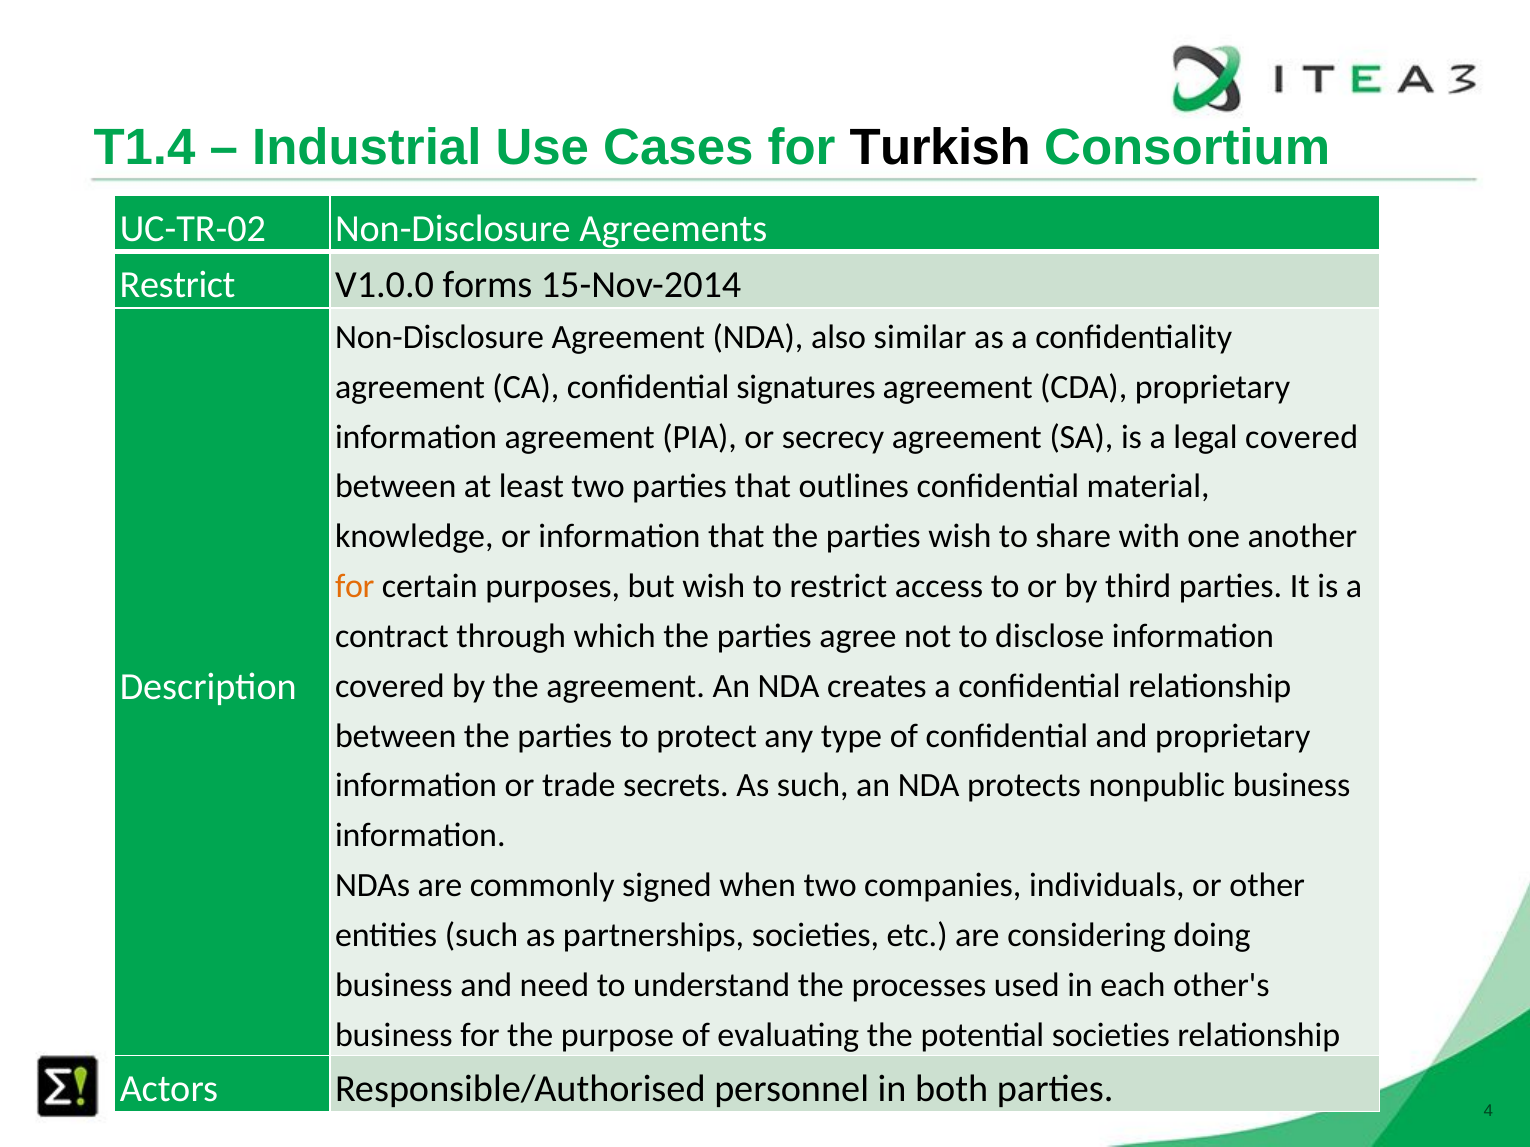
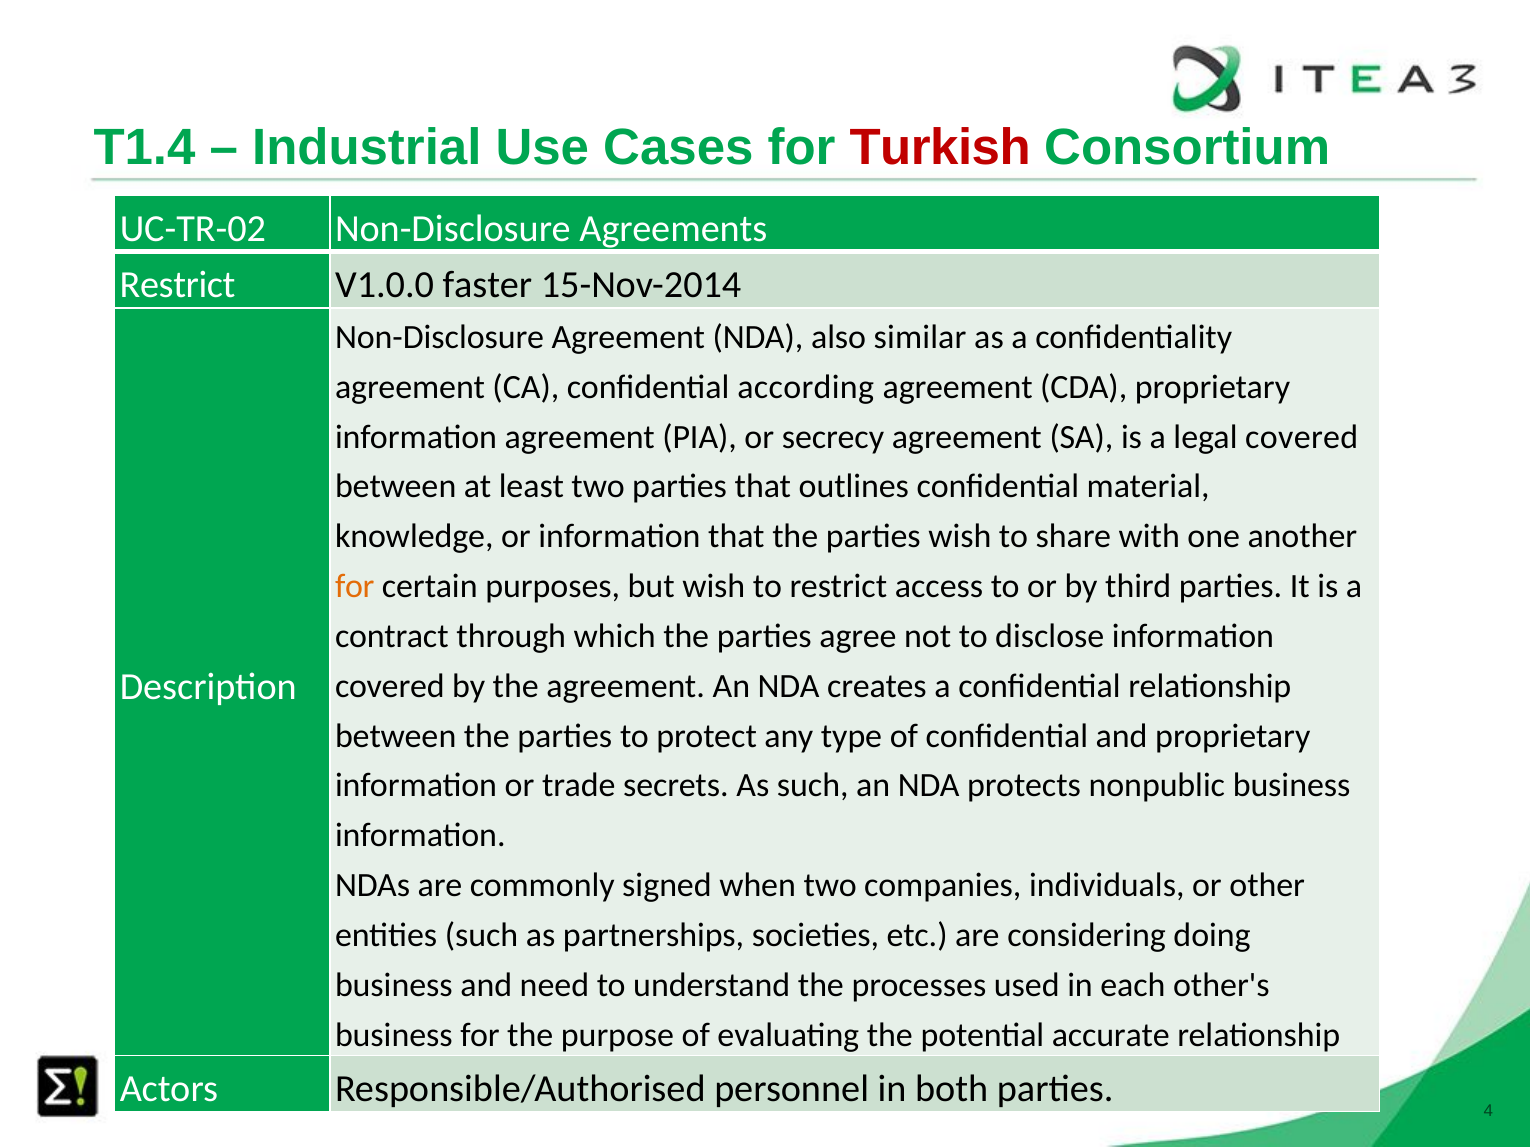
Turkish colour: black -> red (940, 147)
forms: forms -> faster (487, 285)
signatures: signatures -> according (806, 387)
potential societies: societies -> accurate (1111, 1036)
